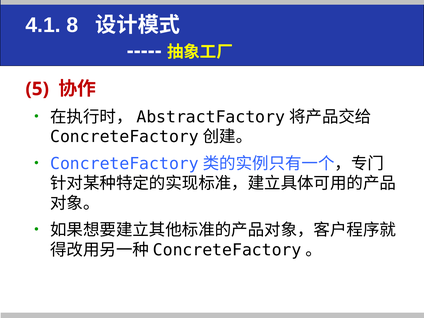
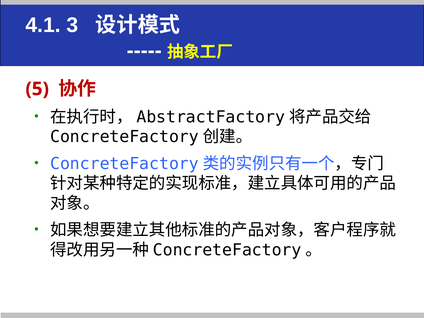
8: 8 -> 3 (73, 25)
